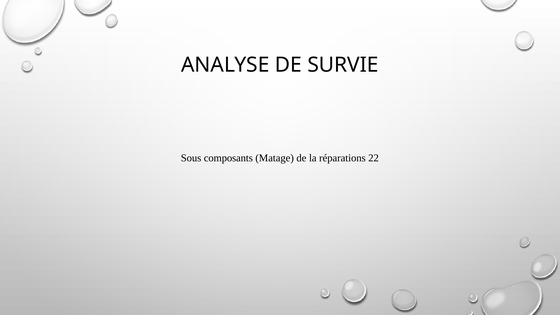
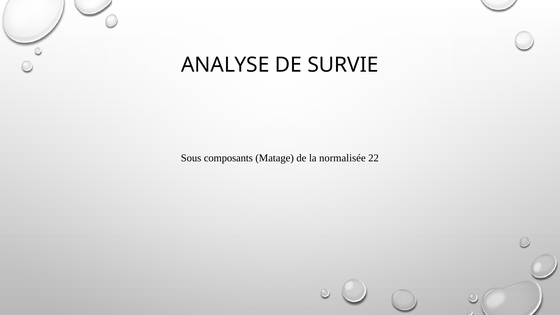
réparations: réparations -> normalisée (342, 158)
